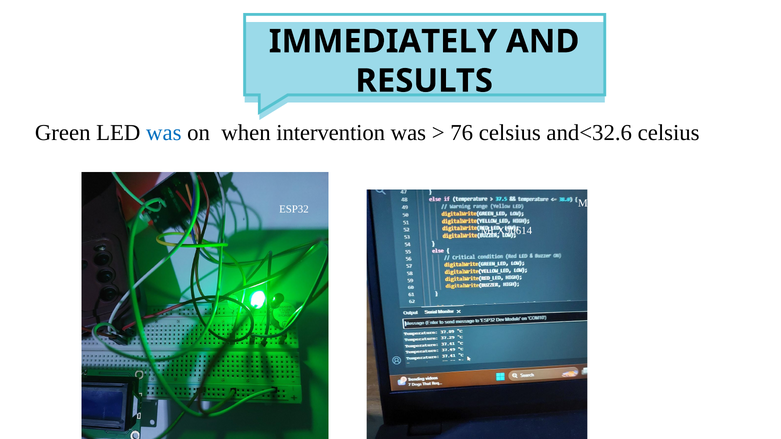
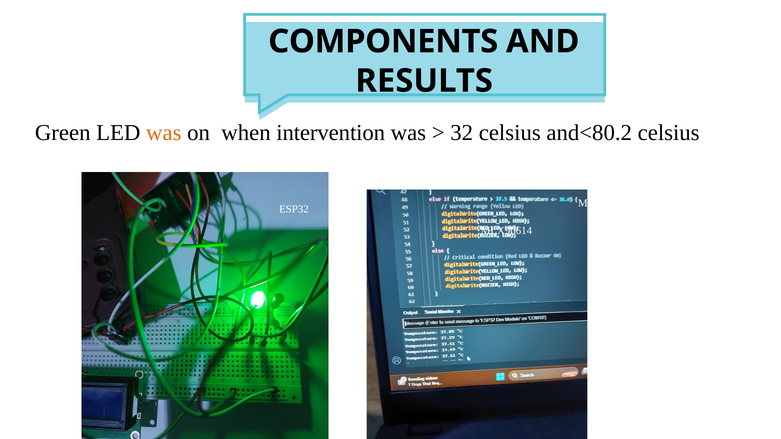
IMMEDIATELY: IMMEDIATELY -> COMPONENTS (383, 42)
was colour: blue -> orange (164, 133)
76: 76 -> 32 (462, 133)
and<32.6: and<32.6 -> and<80.2 (589, 133)
